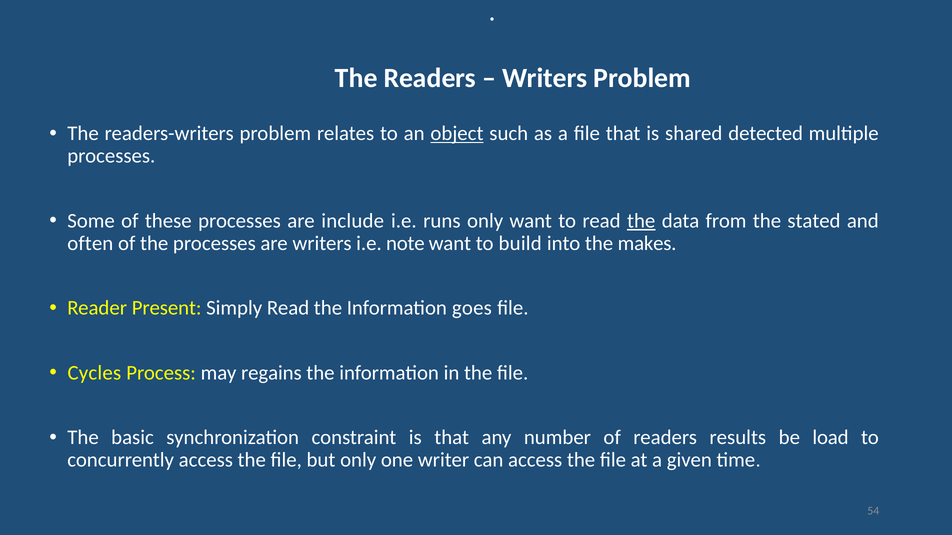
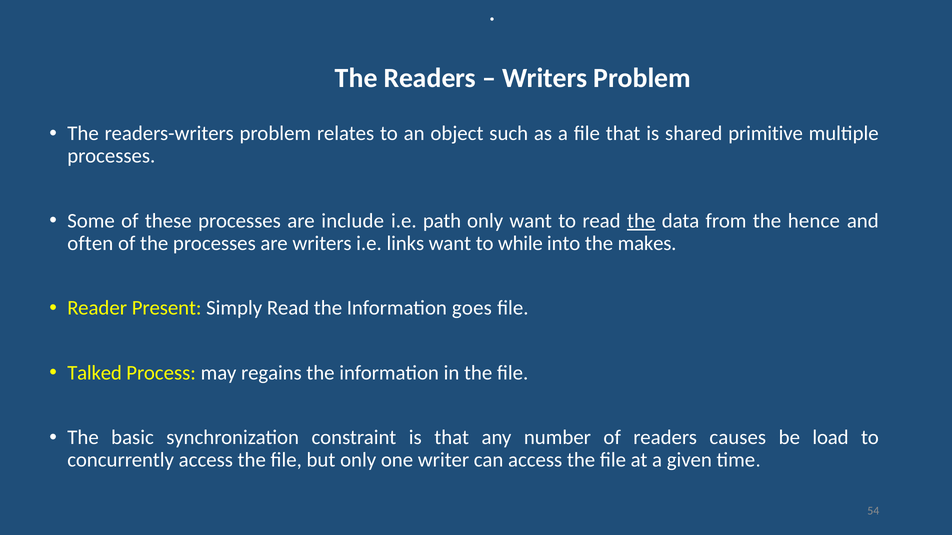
object underline: present -> none (457, 134)
detected: detected -> primitive (766, 134)
runs: runs -> path (442, 221)
stated: stated -> hence (814, 221)
note: note -> links (405, 243)
build: build -> while (520, 243)
Cycles: Cycles -> Talked (95, 373)
results: results -> causes (738, 438)
